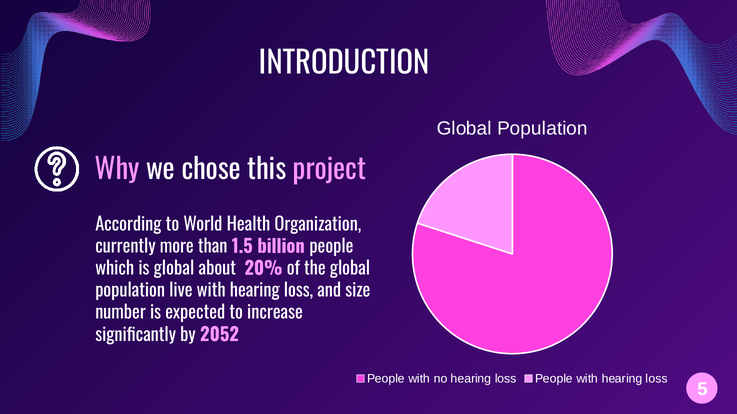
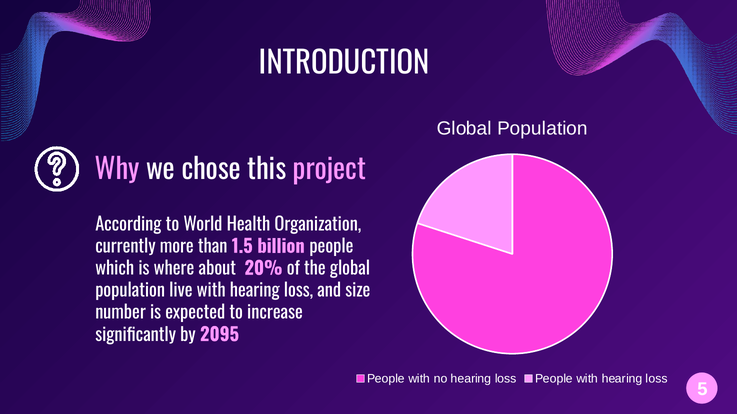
is global: global -> where (174, 269)
2052: 2052 -> 2095 (220, 335)
